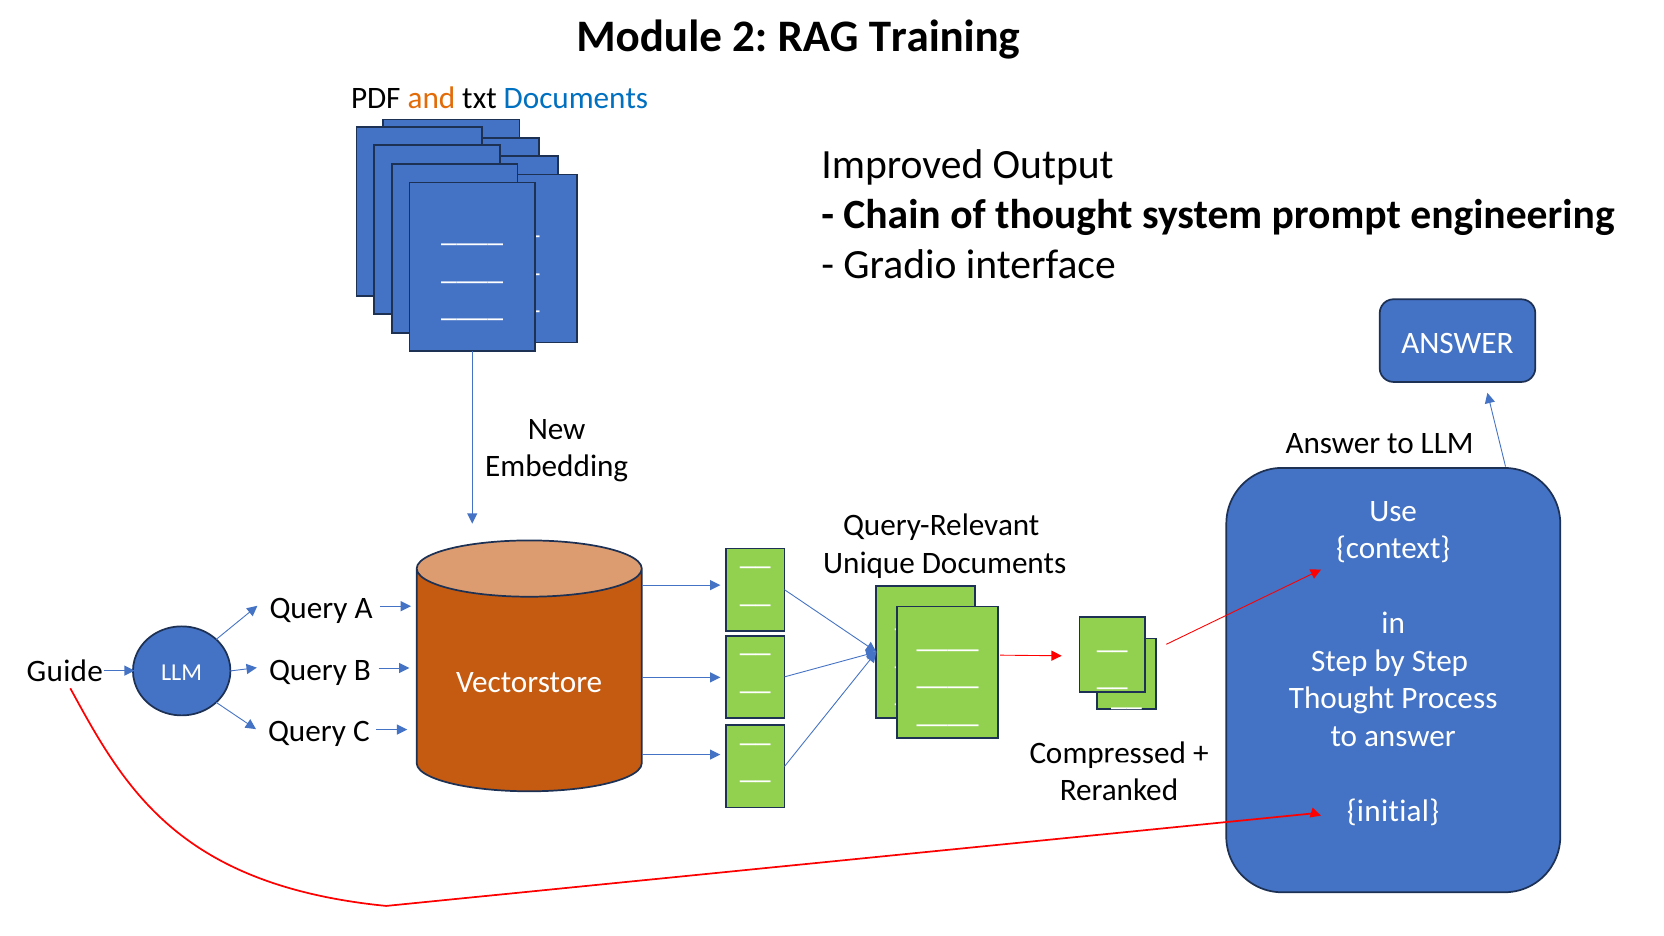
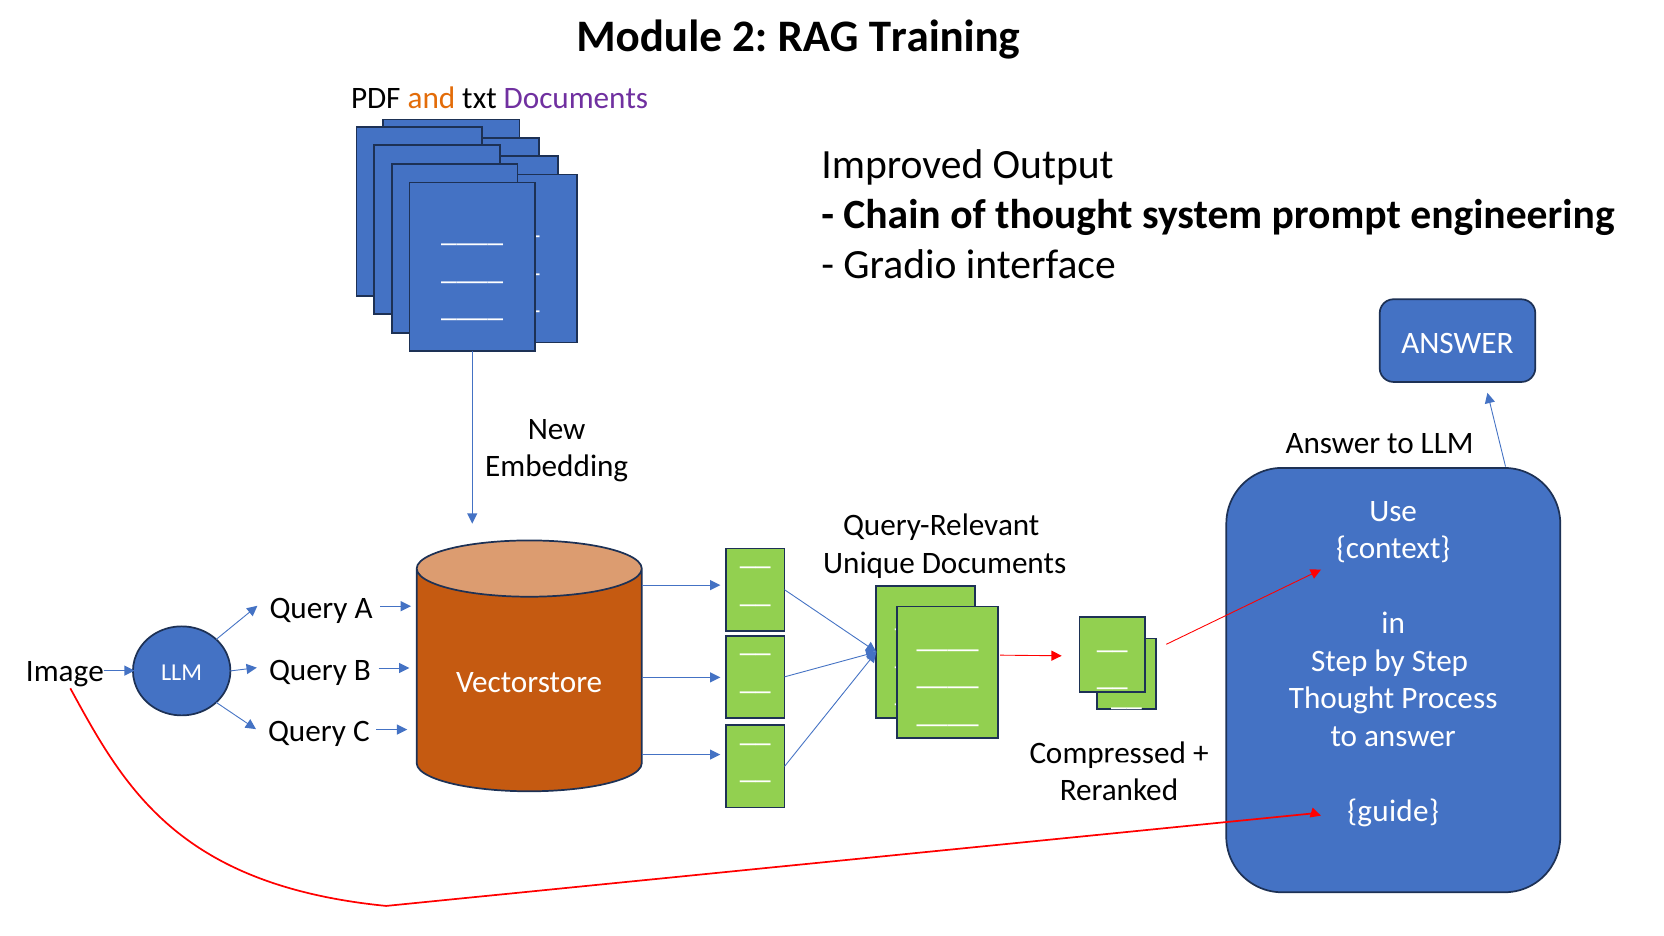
Documents colour: blue -> purple (576, 98)
Guide: Guide -> Image (65, 671)
initial: initial -> guide (1393, 811)
